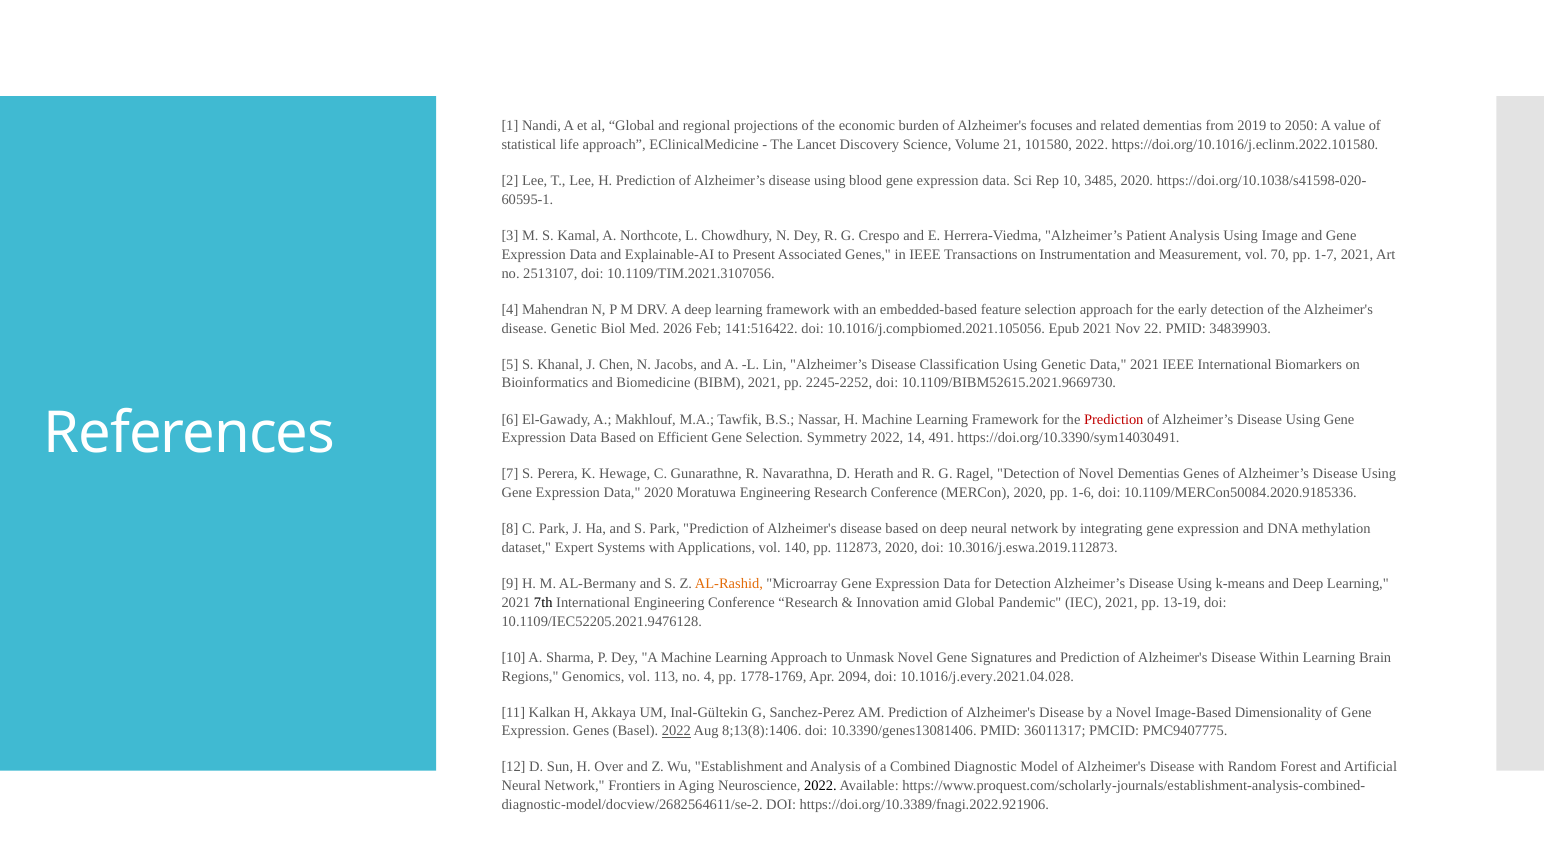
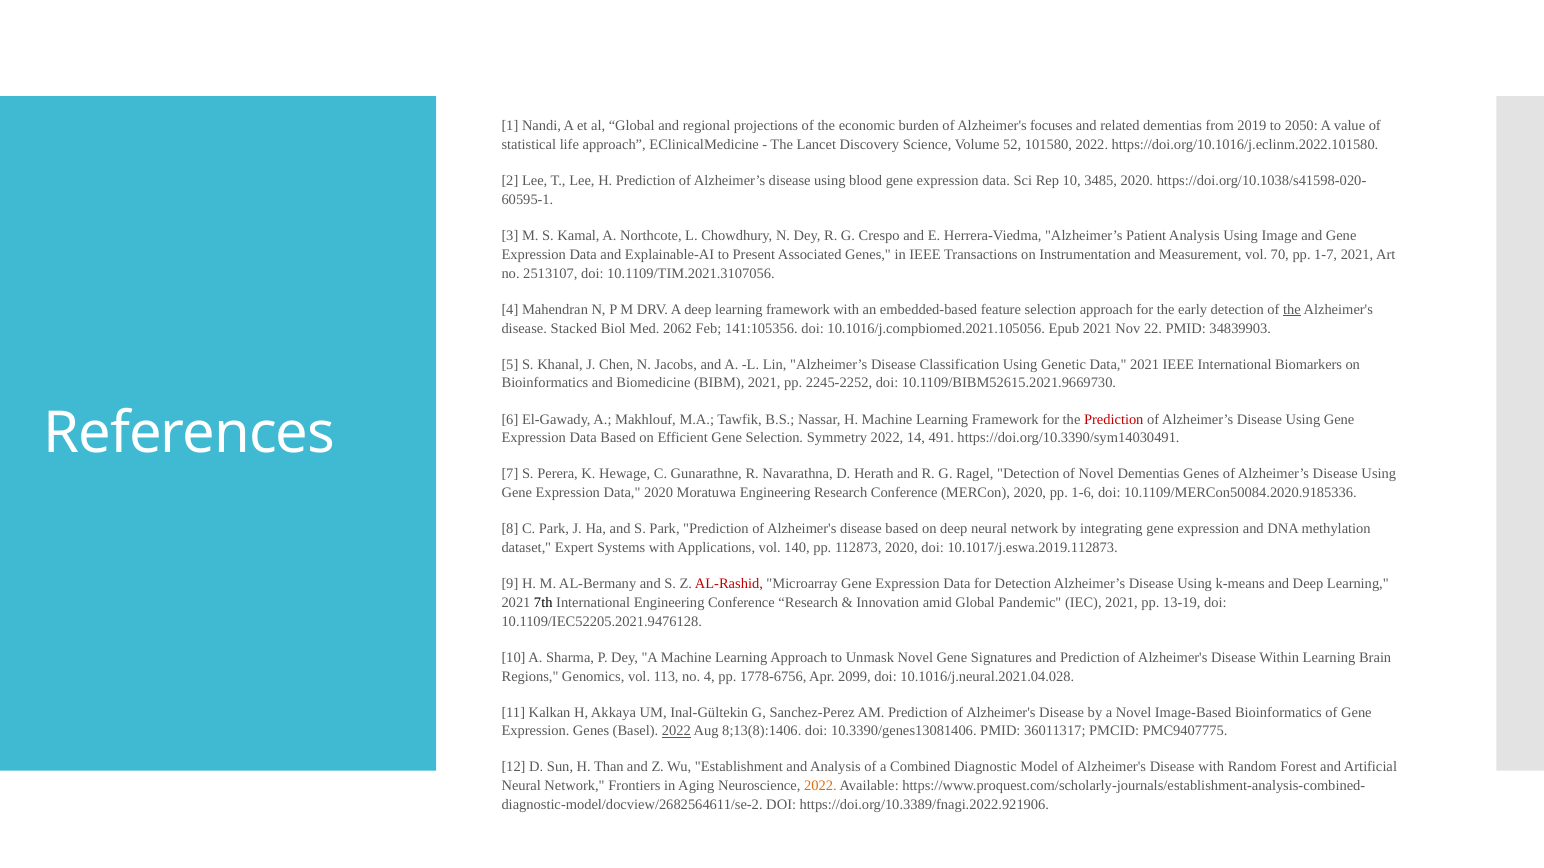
21: 21 -> 52 (1012, 145)
the underline: none -> present (1292, 310)
disease Genetic: Genetic -> Stacked (574, 329)
2026: 2026 -> 2062 (678, 329)
141:516422: 141:516422 -> 141:105356 (761, 329)
10.3016/j.eswa.2019.112873: 10.3016/j.eswa.2019.112873 -> 10.1017/j.eswa.2019.112873 (1033, 548)
AL-Rashid colour: orange -> red (729, 584)
1778-1769: 1778-1769 -> 1778-6756 (773, 677)
2094: 2094 -> 2099 (854, 677)
10.1016/j.every.2021.04.028: 10.1016/j.every.2021.04.028 -> 10.1016/j.neural.2021.04.028 (987, 677)
Image-Based Dimensionality: Dimensionality -> Bioinformatics (1278, 713)
Over: Over -> Than (609, 768)
2022 colour: black -> orange (820, 786)
